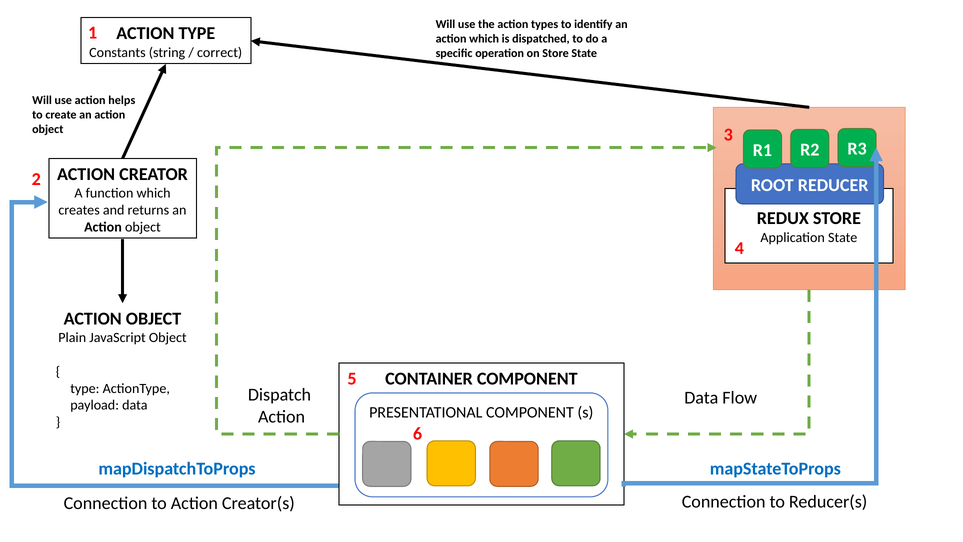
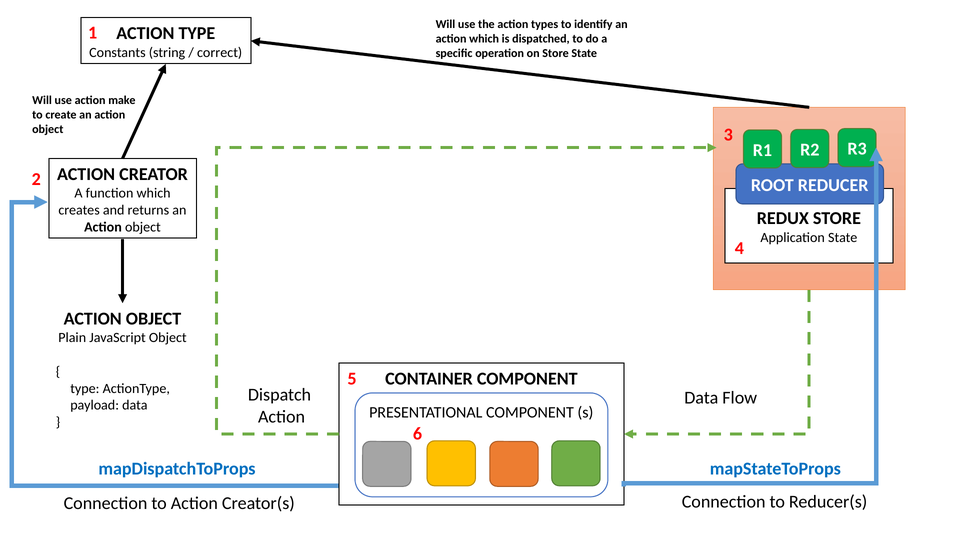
helps: helps -> make (122, 100)
